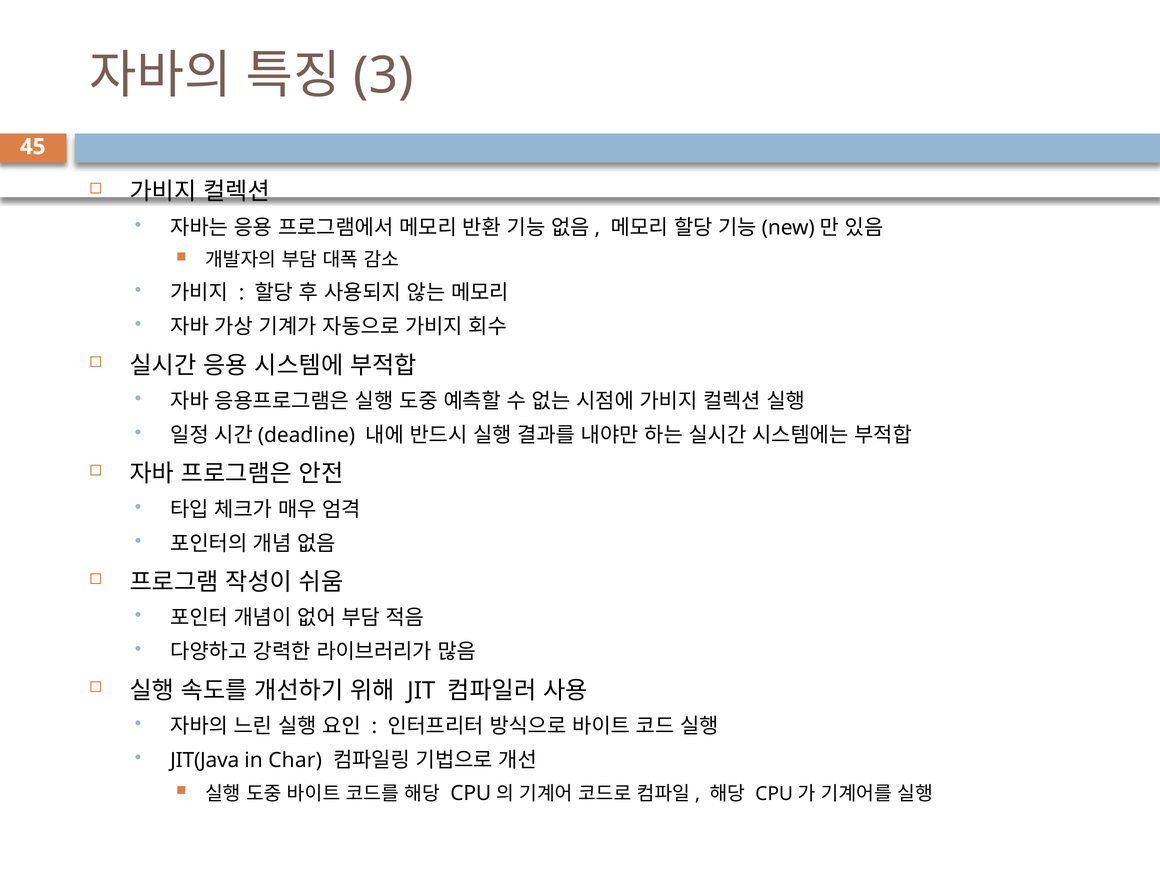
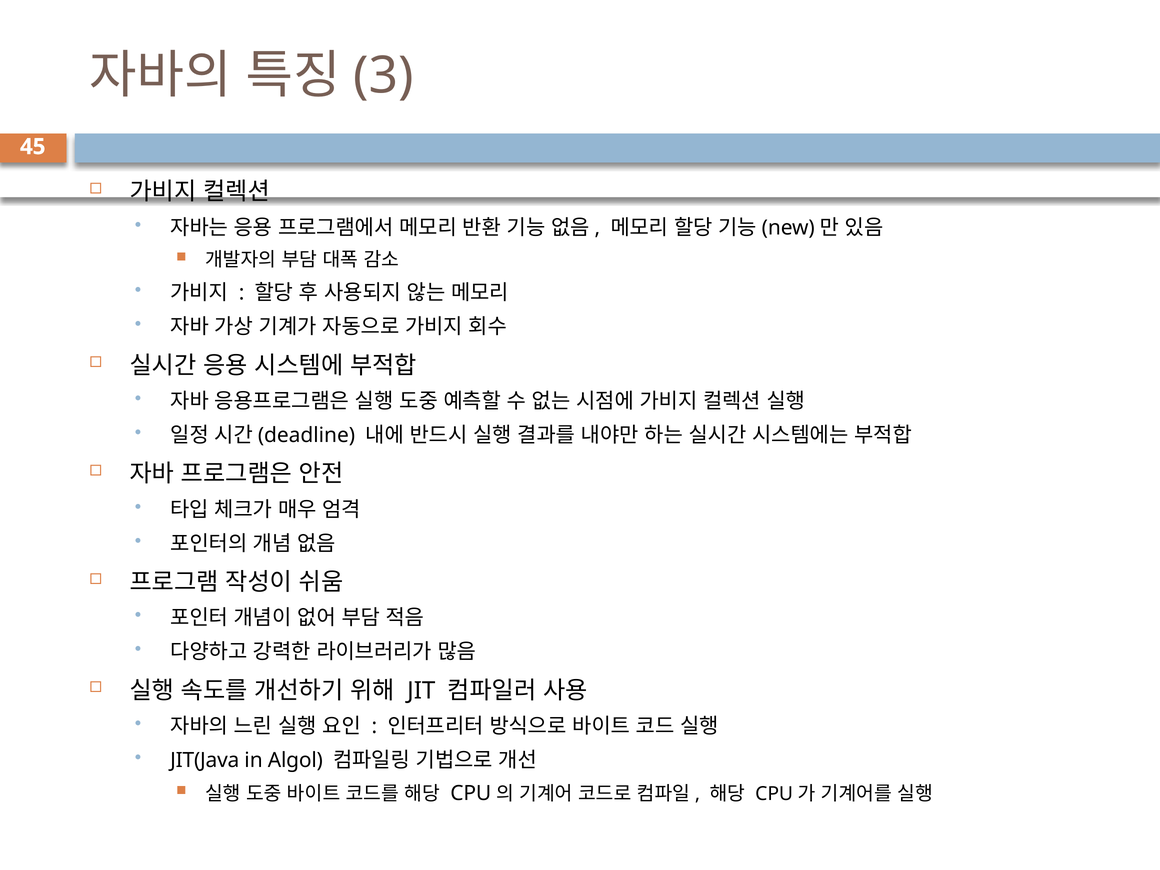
Char: Char -> Algol (295, 760)
